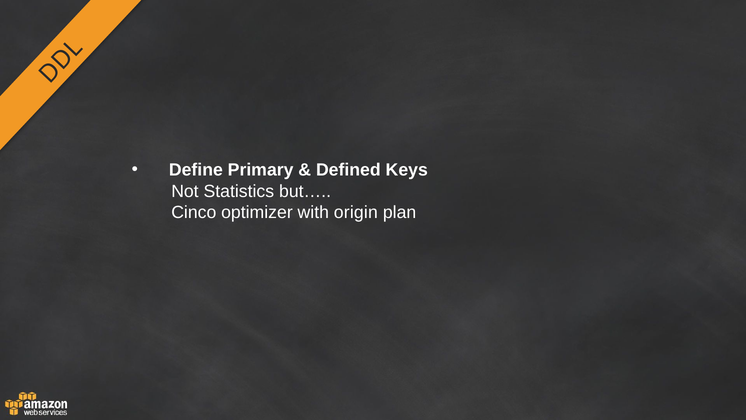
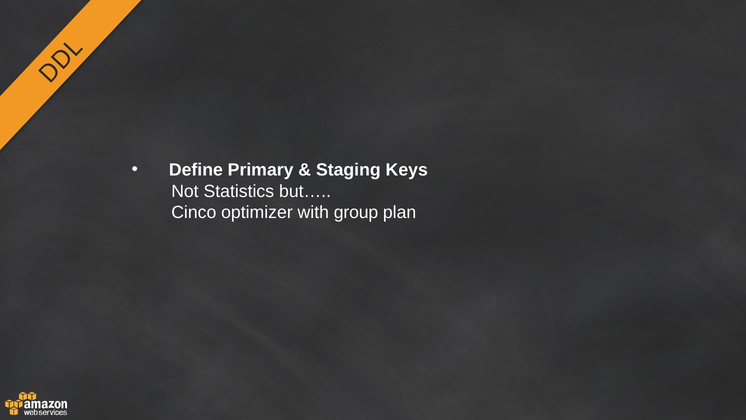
Defined: Defined -> Staging (348, 170)
origin: origin -> group (356, 212)
